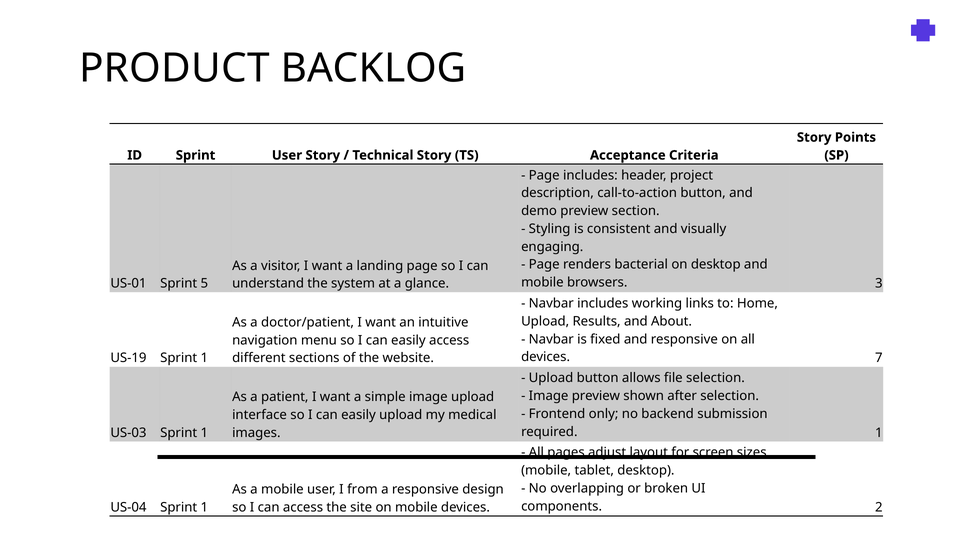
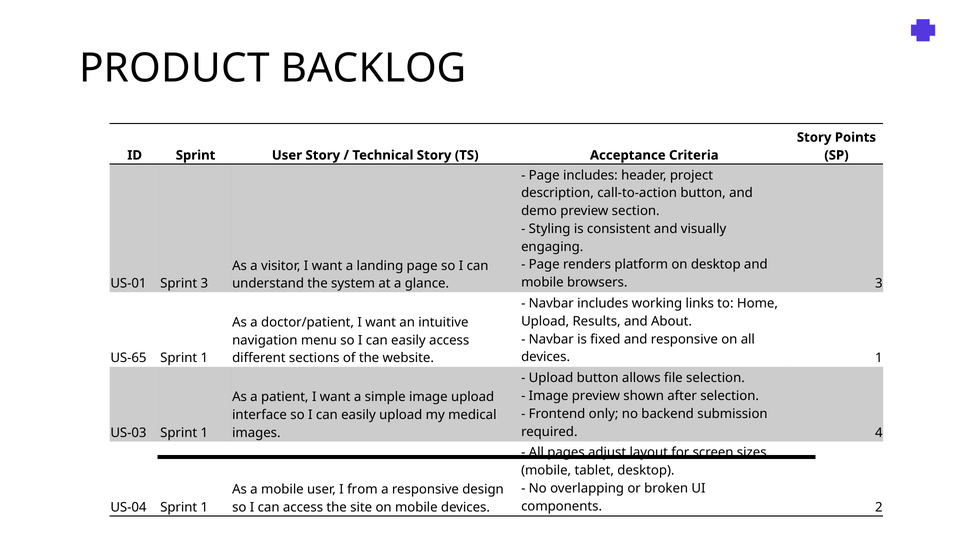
bacterial: bacterial -> platform (641, 265)
Sprint 5: 5 -> 3 (204, 284)
devices 7: 7 -> 1 (879, 358)
US-19: US-19 -> US-65 (128, 358)
required 1: 1 -> 4 (879, 433)
